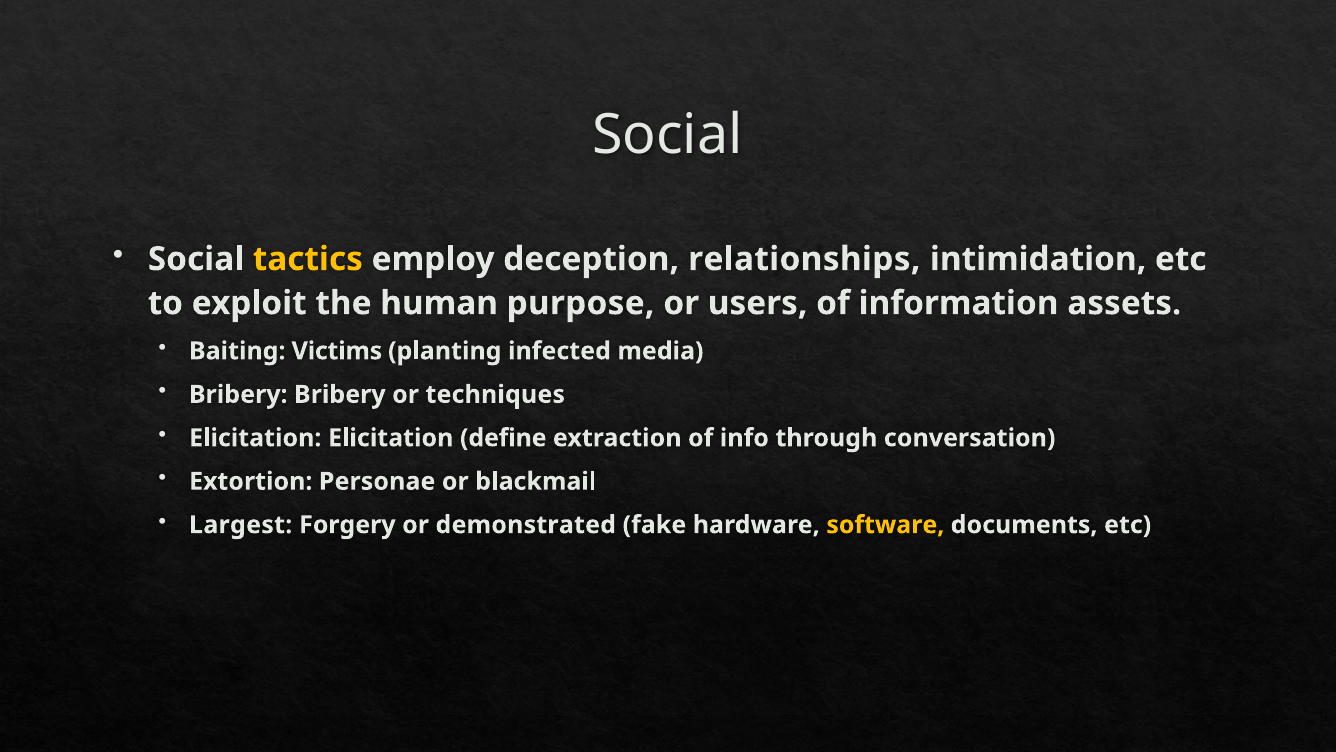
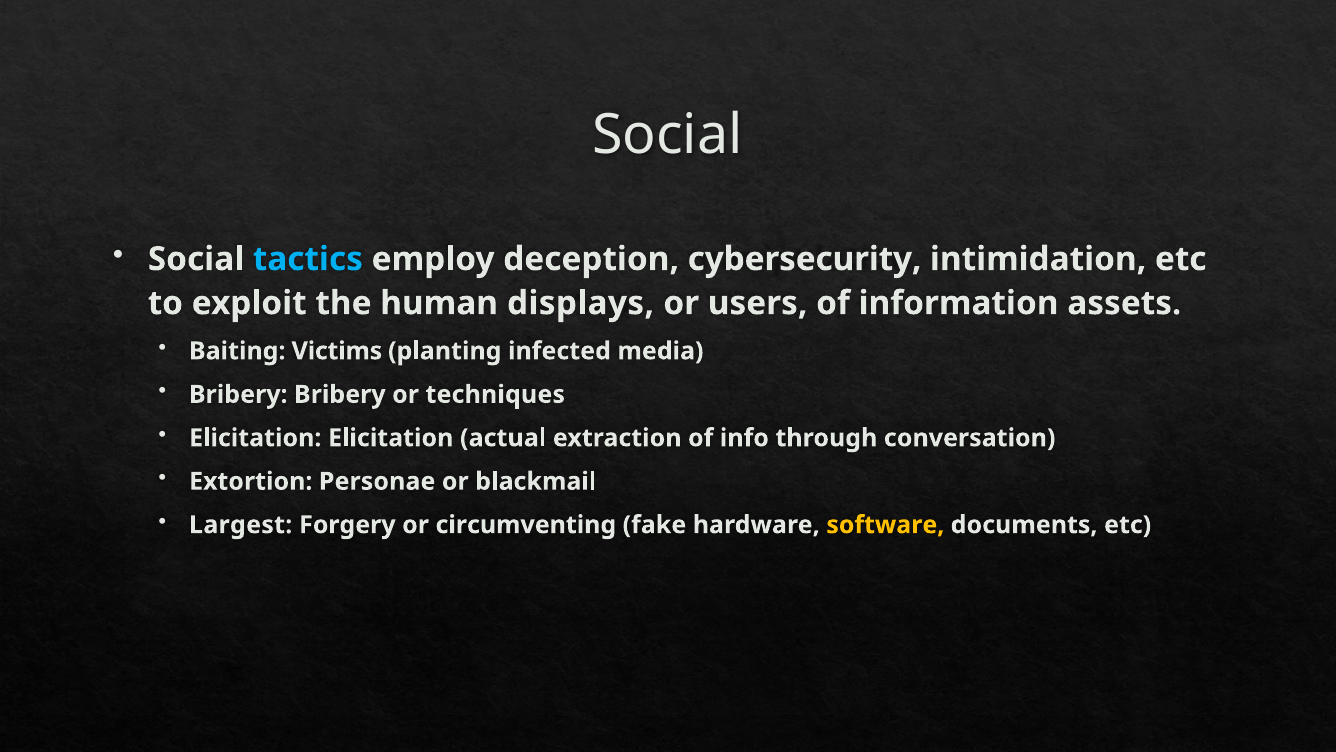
tactics colour: yellow -> light blue (308, 259)
relationships: relationships -> cybersecurity (805, 259)
purpose: purpose -> displays (580, 303)
define: define -> actual (503, 438)
demonstrated: demonstrated -> circumventing (526, 525)
